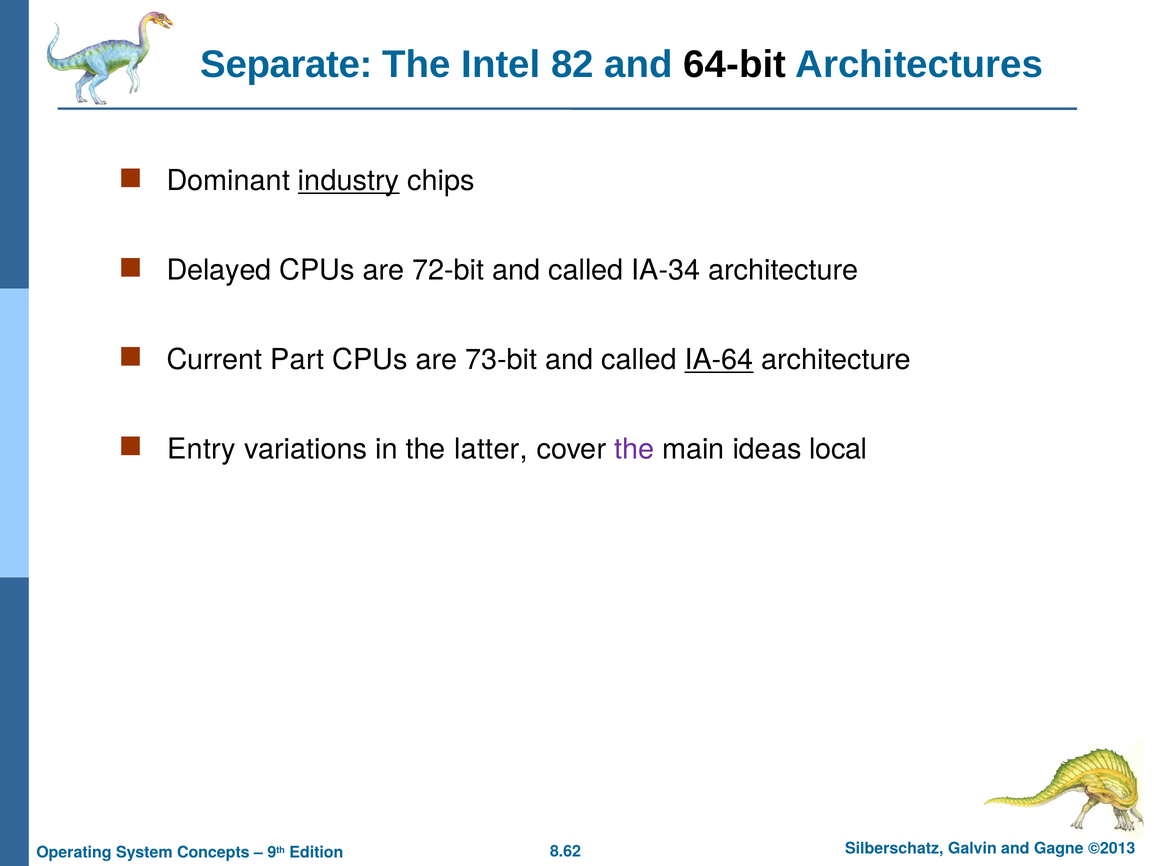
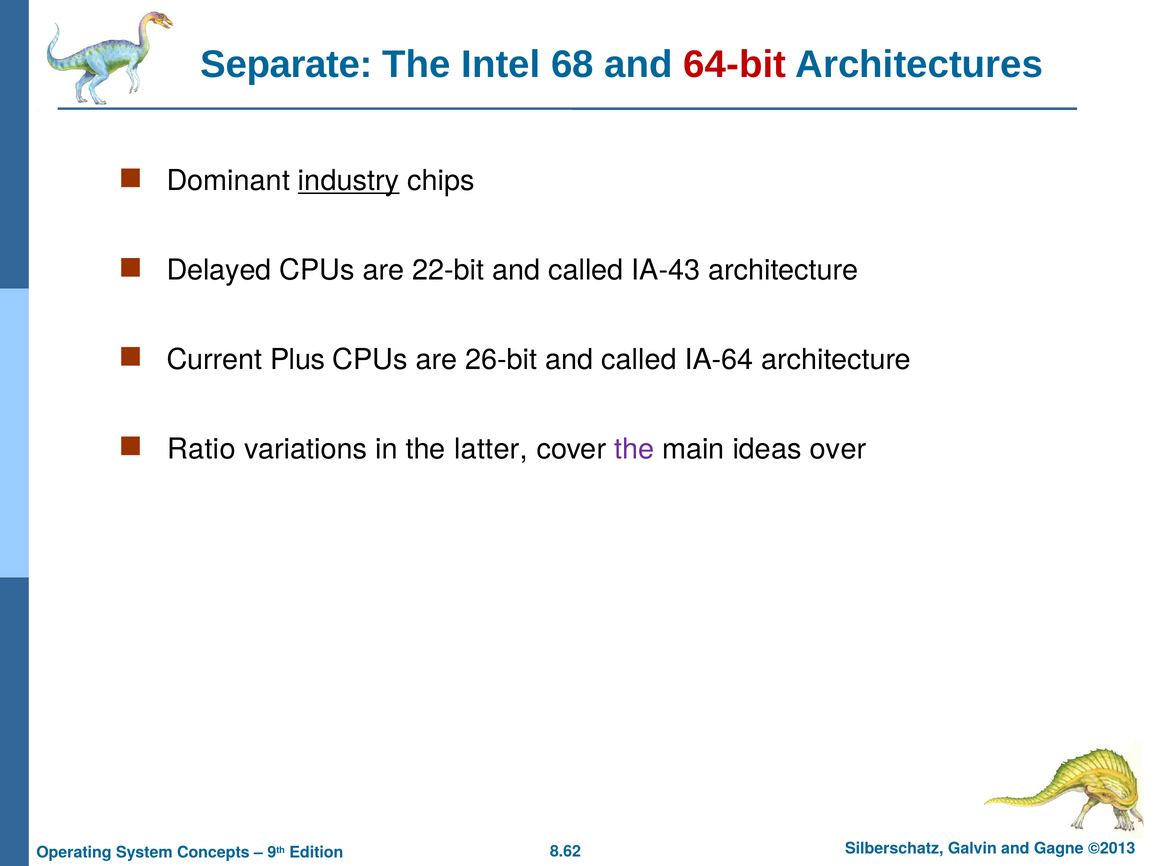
82: 82 -> 68 (572, 65)
64-bit colour: black -> red (735, 65)
72-bit: 72-bit -> 22-bit (448, 270)
IA-34: IA-34 -> IA-43 (666, 270)
Part: Part -> Plus (298, 360)
73-bit: 73-bit -> 26-bit (501, 360)
IA-64 underline: present -> none (719, 360)
Entry: Entry -> Ratio (201, 449)
local: local -> over (838, 449)
